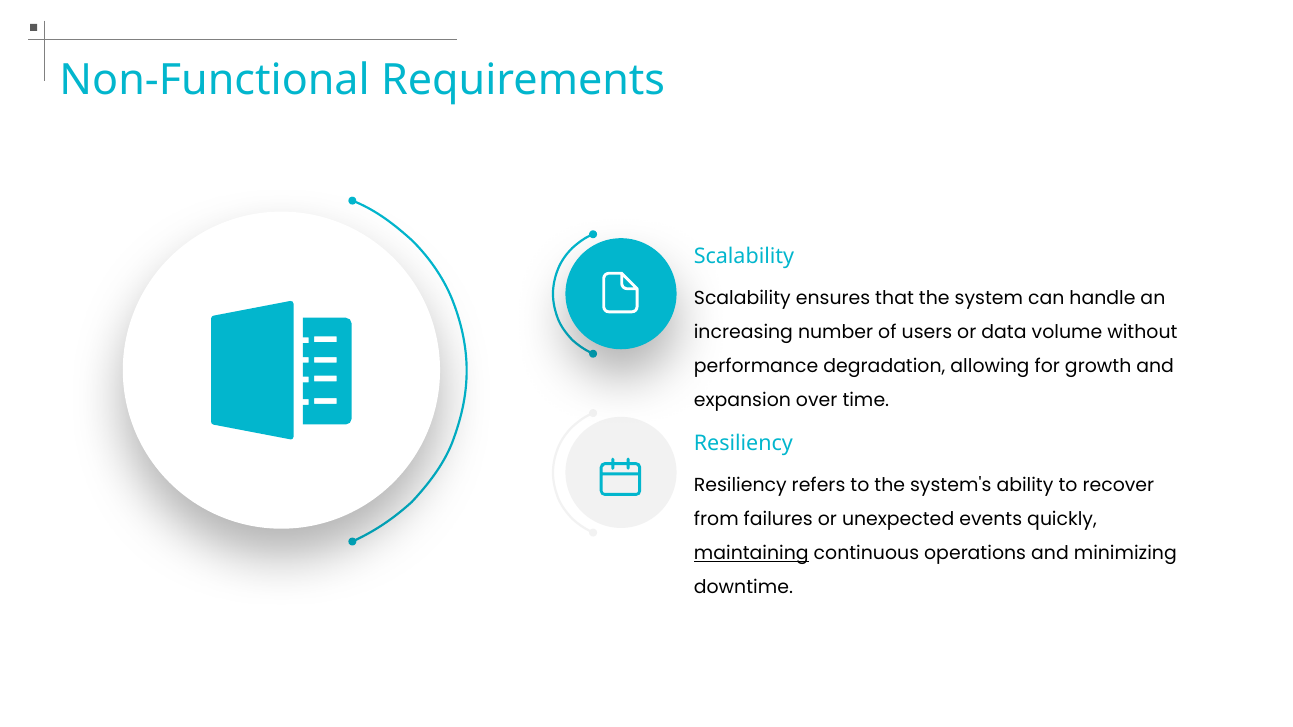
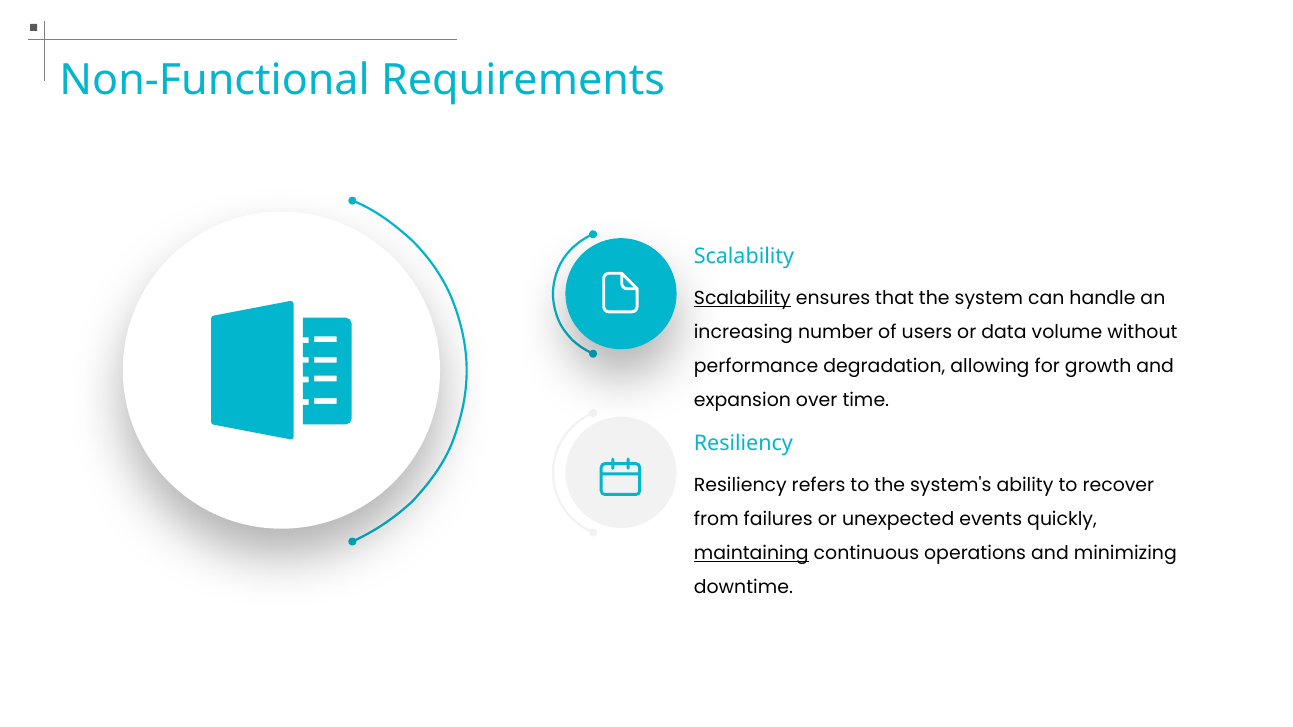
Scalability underline: none -> present (742, 298)
